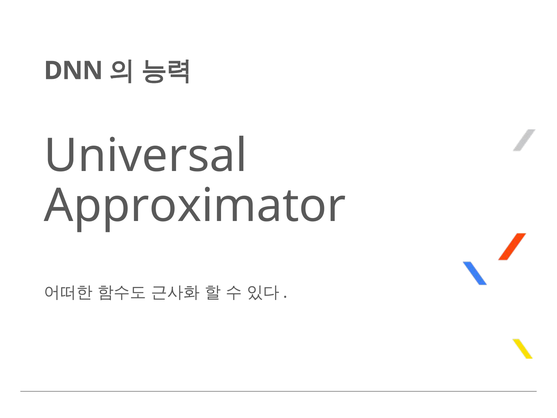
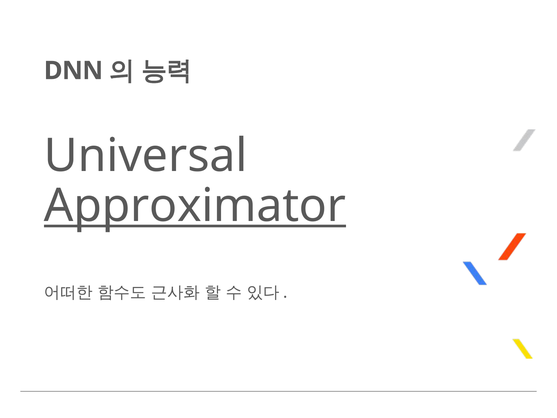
Approximator underline: none -> present (195, 206)
